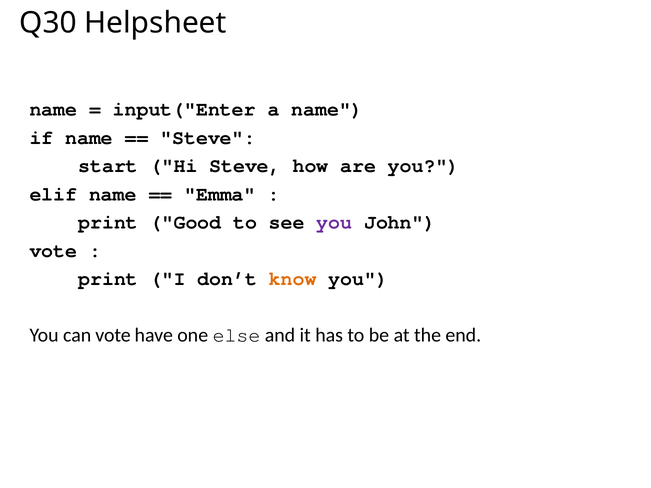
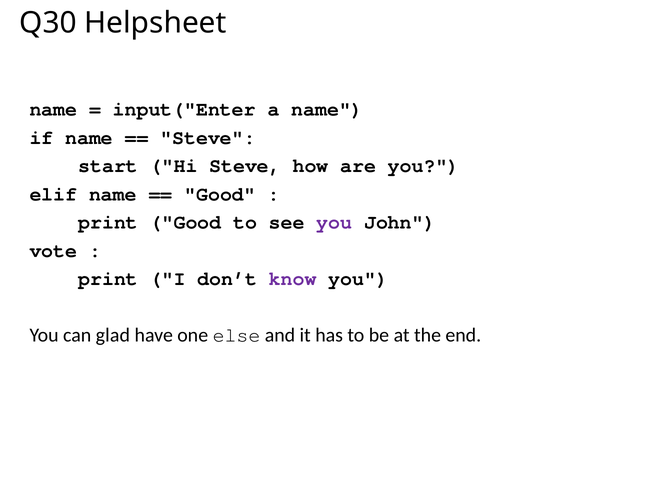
Emma: Emma -> Good (220, 194)
know colour: orange -> purple (293, 279)
can vote: vote -> glad (113, 335)
